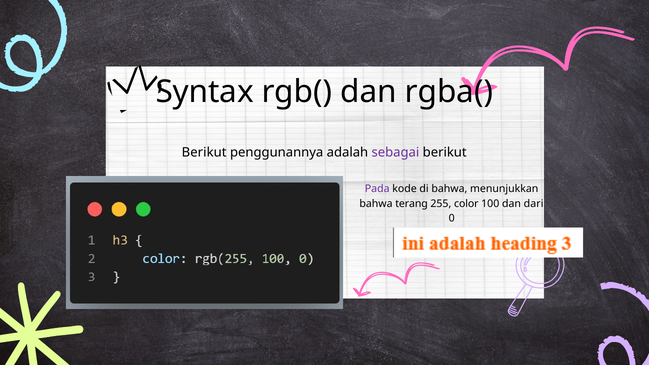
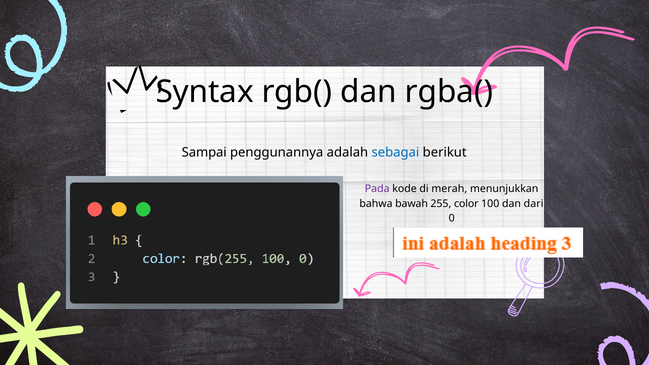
Berikut: Berikut -> Sampai (204, 153)
sebagai colour: purple -> blue (395, 153)
di bahwa: bahwa -> merah (449, 189)
terang: terang -> bawah (412, 204)
